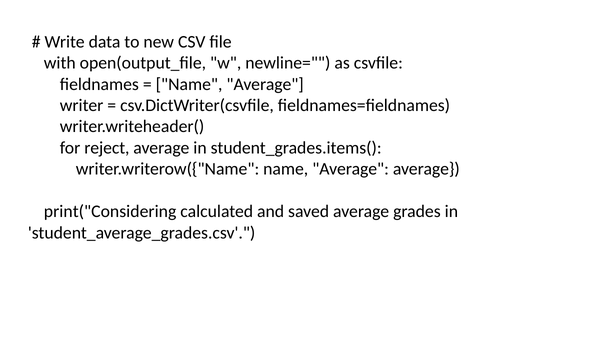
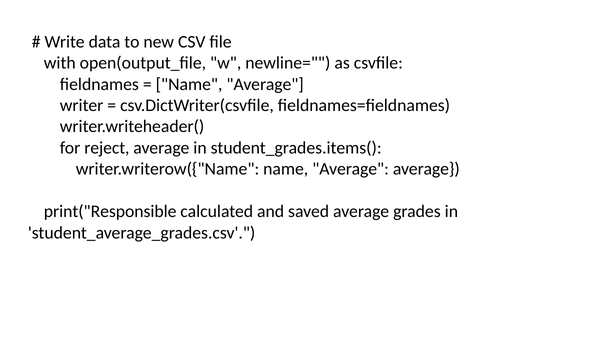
print("Considering: print("Considering -> print("Responsible (110, 212)
